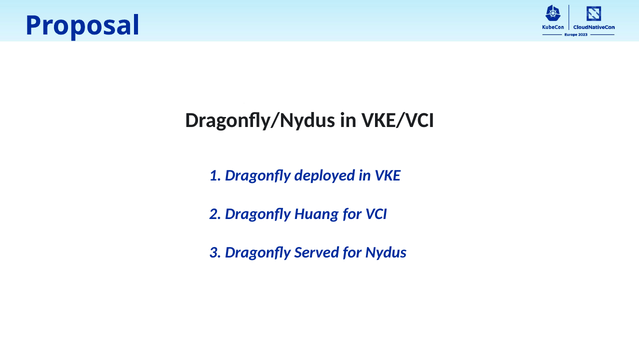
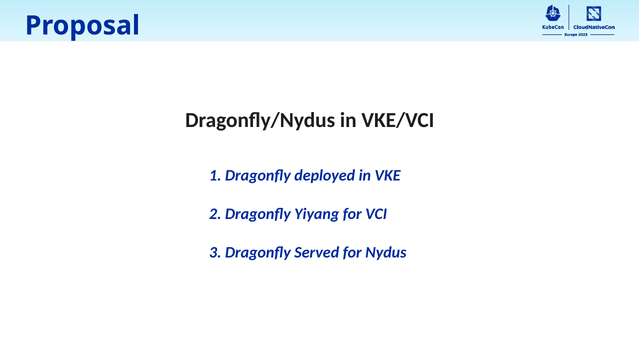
Huang: Huang -> Yiyang (317, 214)
